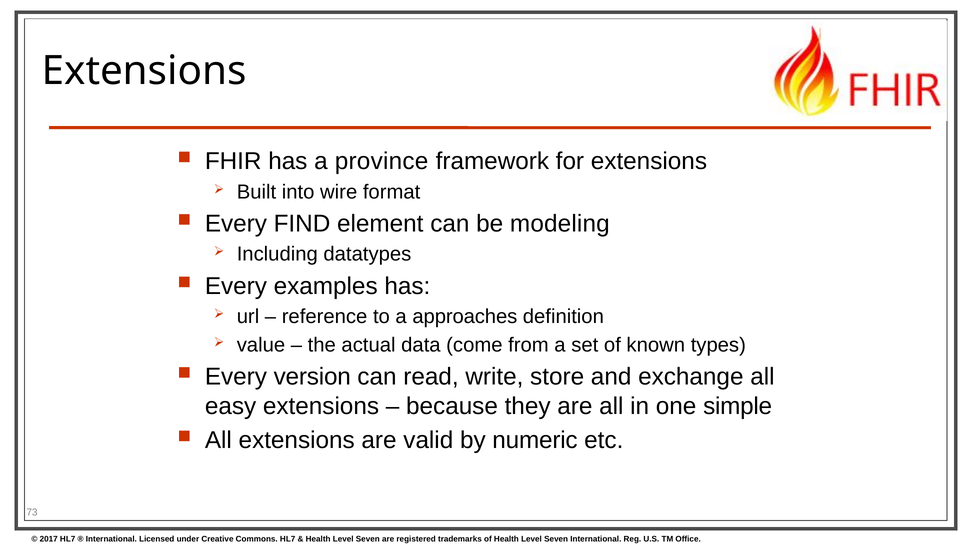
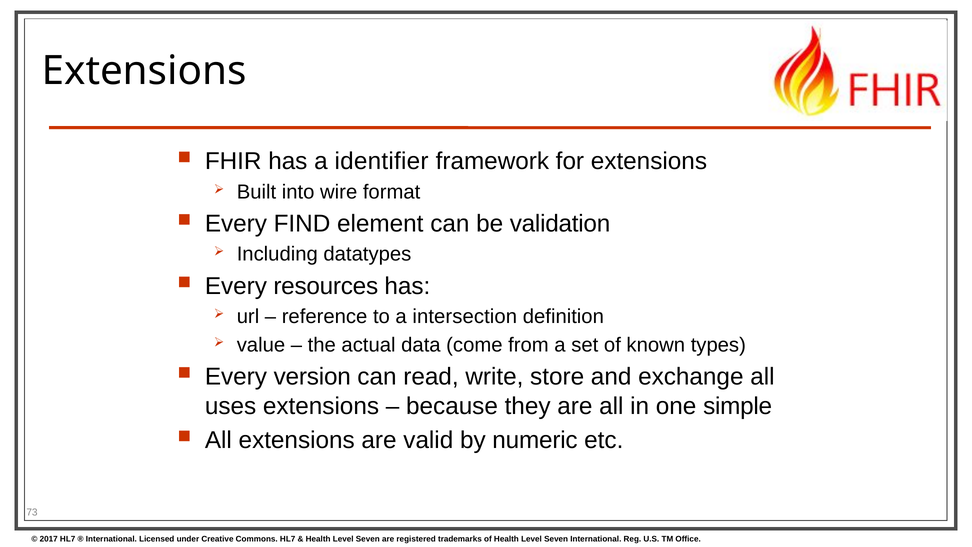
province: province -> identifier (382, 161)
modeling: modeling -> validation (560, 224)
examples: examples -> resources (326, 286)
approaches: approaches -> intersection (465, 316)
easy: easy -> uses (231, 406)
